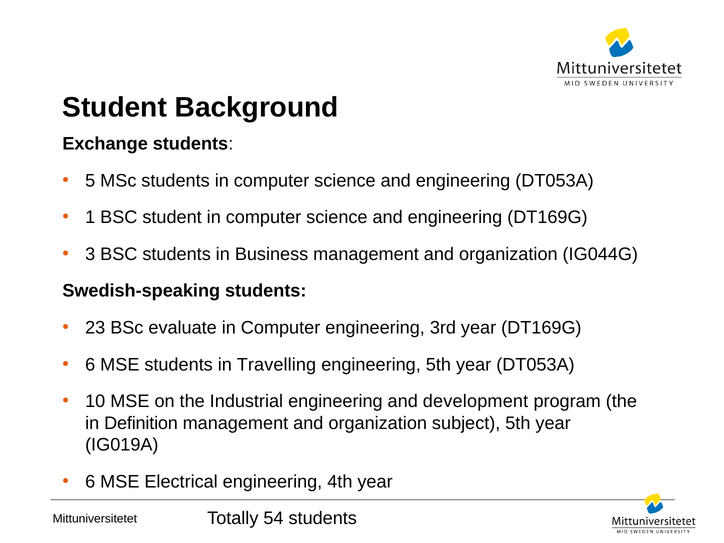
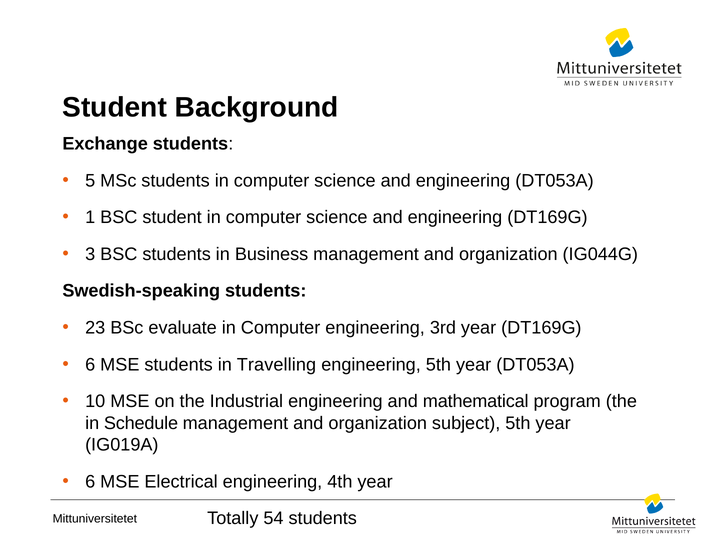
development: development -> mathematical (476, 401)
Definition: Definition -> Schedule (141, 423)
